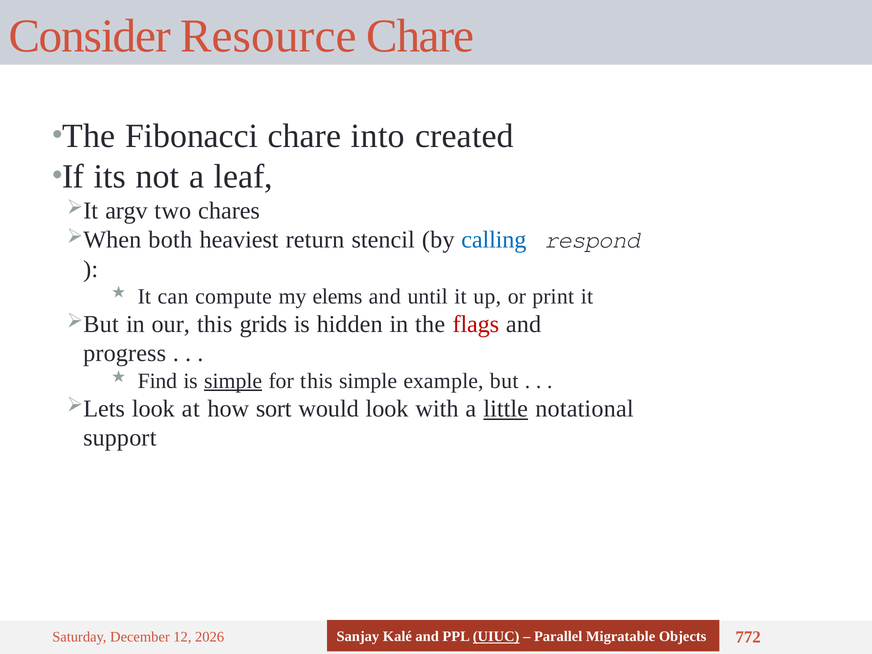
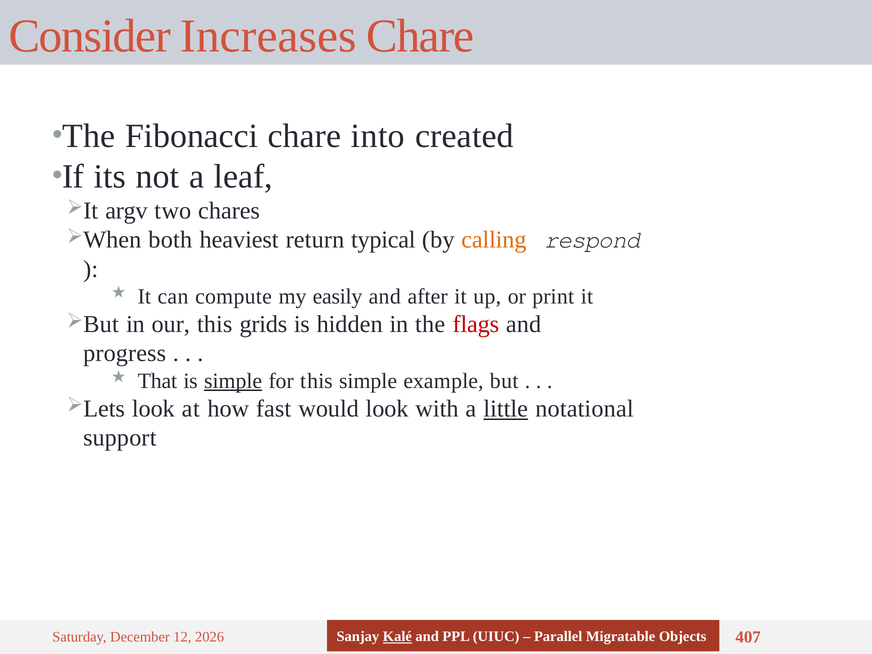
Resource: Resource -> Increases (268, 36)
stencil: stencil -> typical (383, 240)
calling colour: blue -> orange (494, 240)
elems: elems -> easily (337, 297)
until: until -> after (428, 297)
Find: Find -> That (157, 381)
sort: sort -> fast (274, 409)
Kalé underline: none -> present (397, 637)
UIUC underline: present -> none (496, 637)
772: 772 -> 407 (748, 637)
